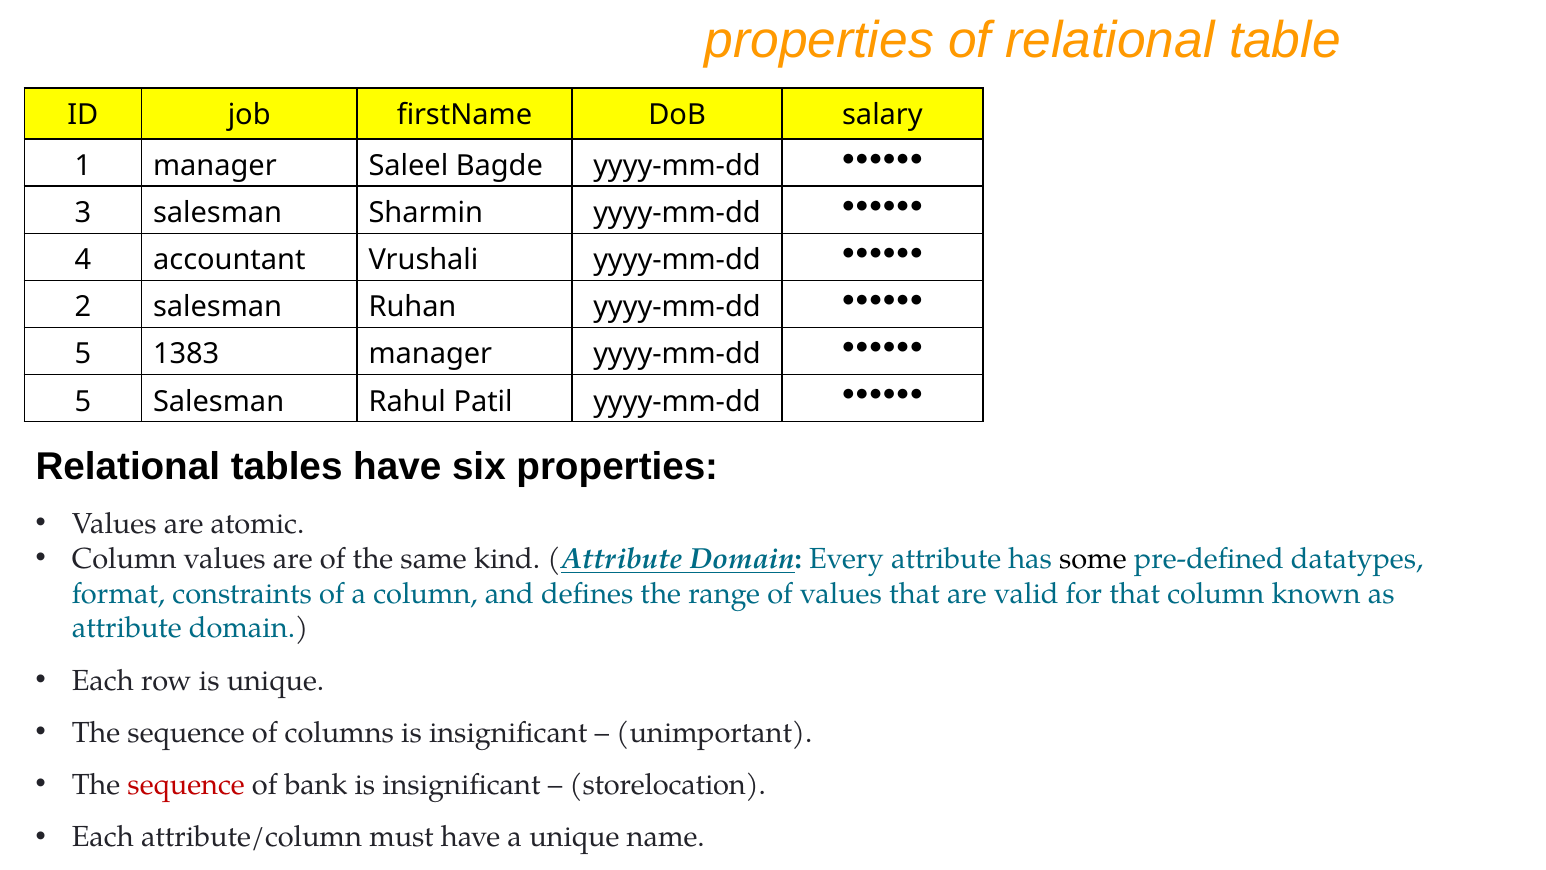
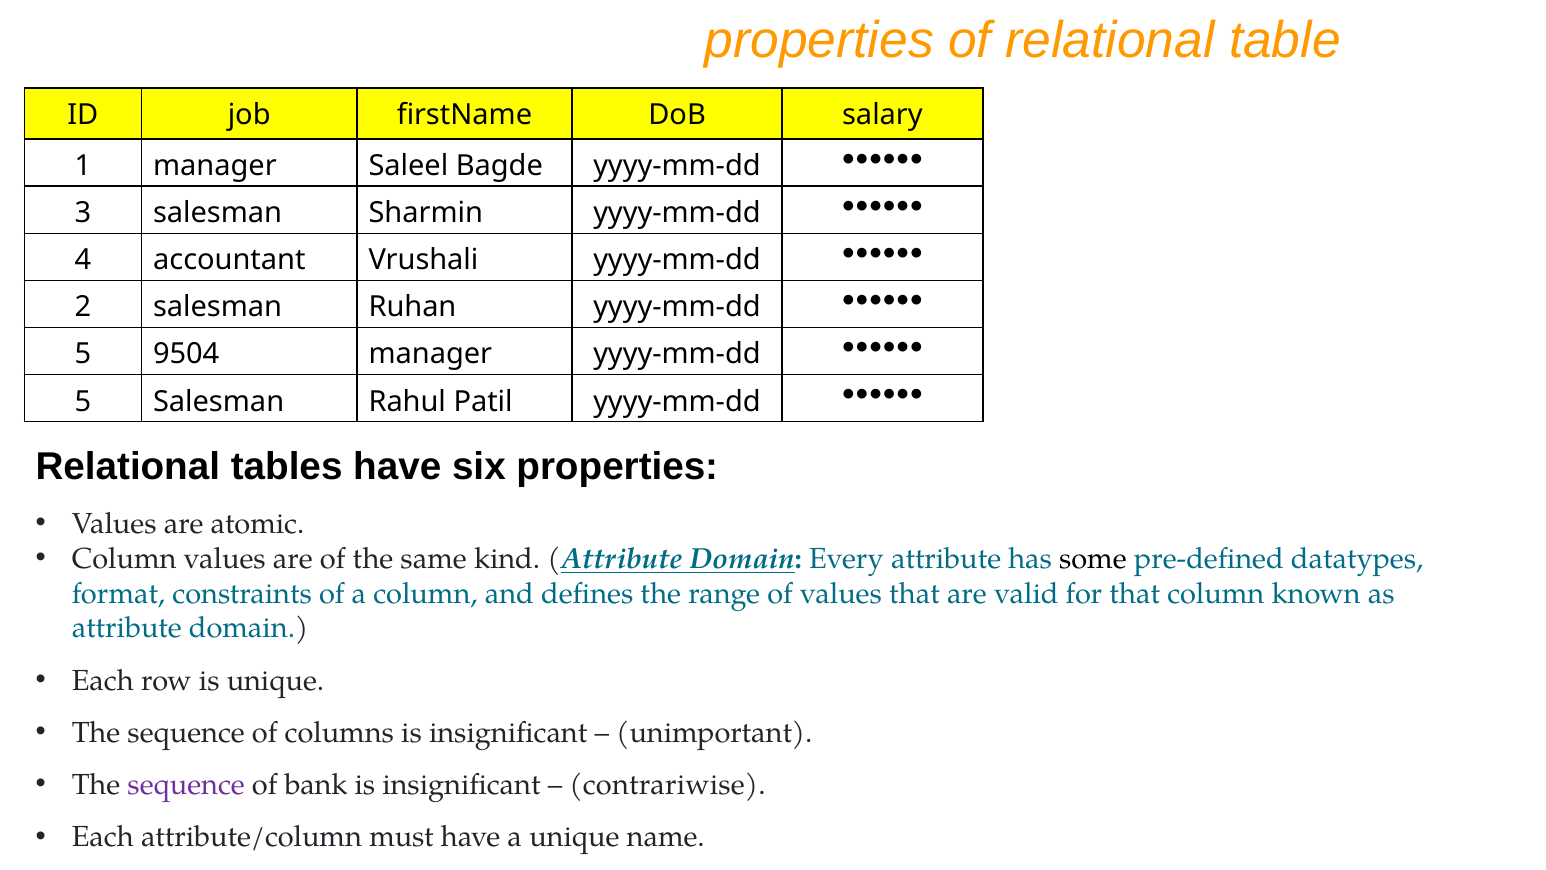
1383: 1383 -> 9504 (186, 354)
sequence colour: red -> purple (186, 785)
storelocation: storelocation -> contrariwise (668, 785)
